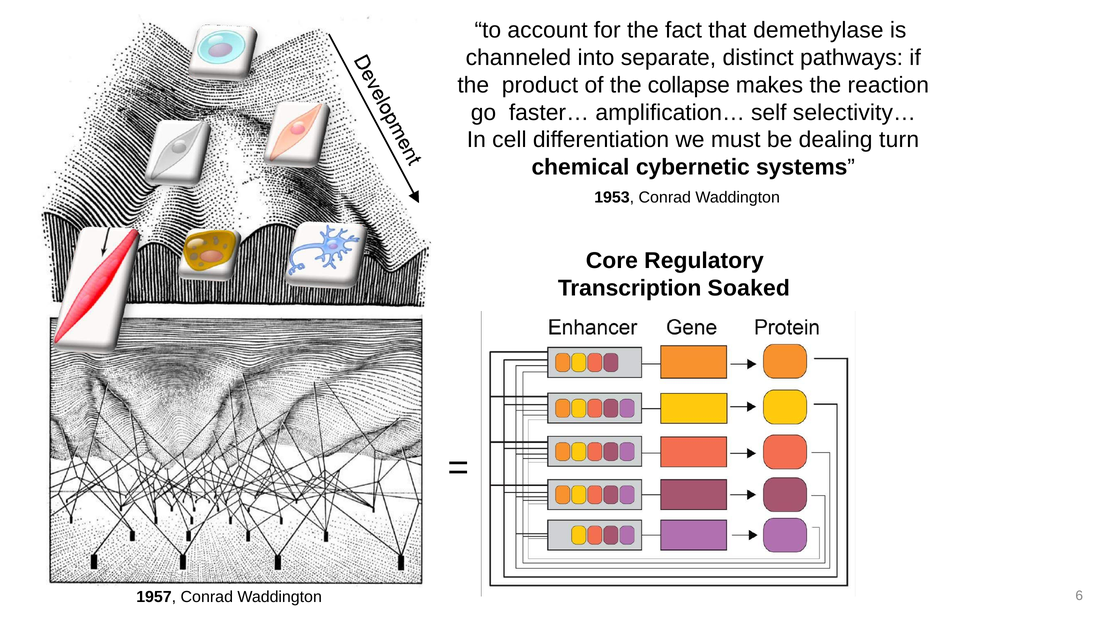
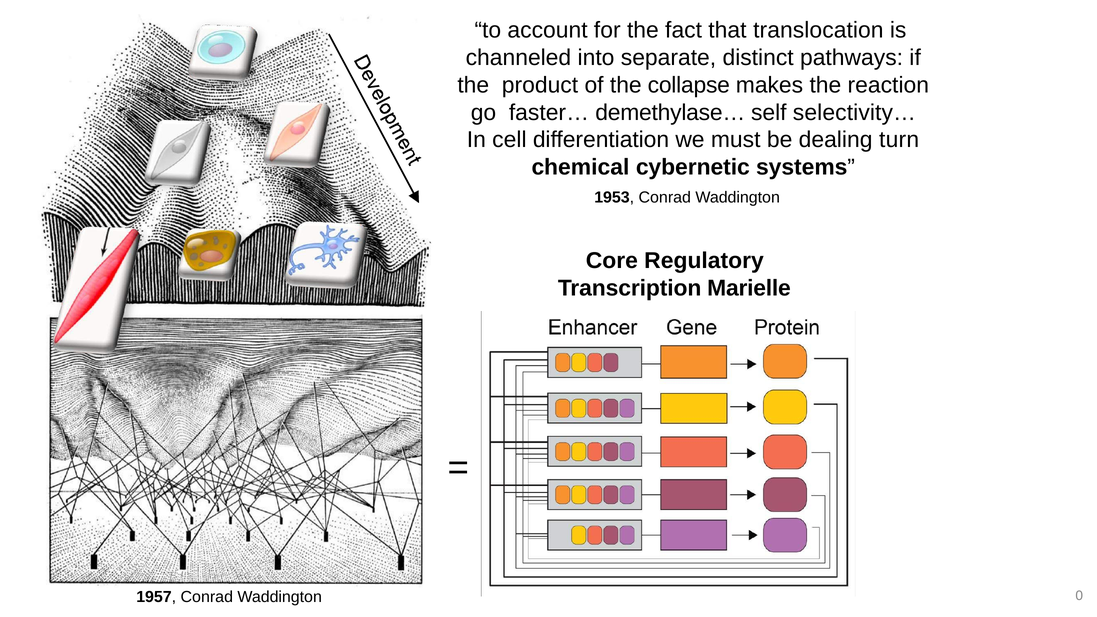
demethylase: demethylase -> translocation (818, 30)
amplification…: amplification… -> demethylase… (670, 112)
Soaked: Soaked -> Marielle (749, 288)
6: 6 -> 0 (1079, 596)
